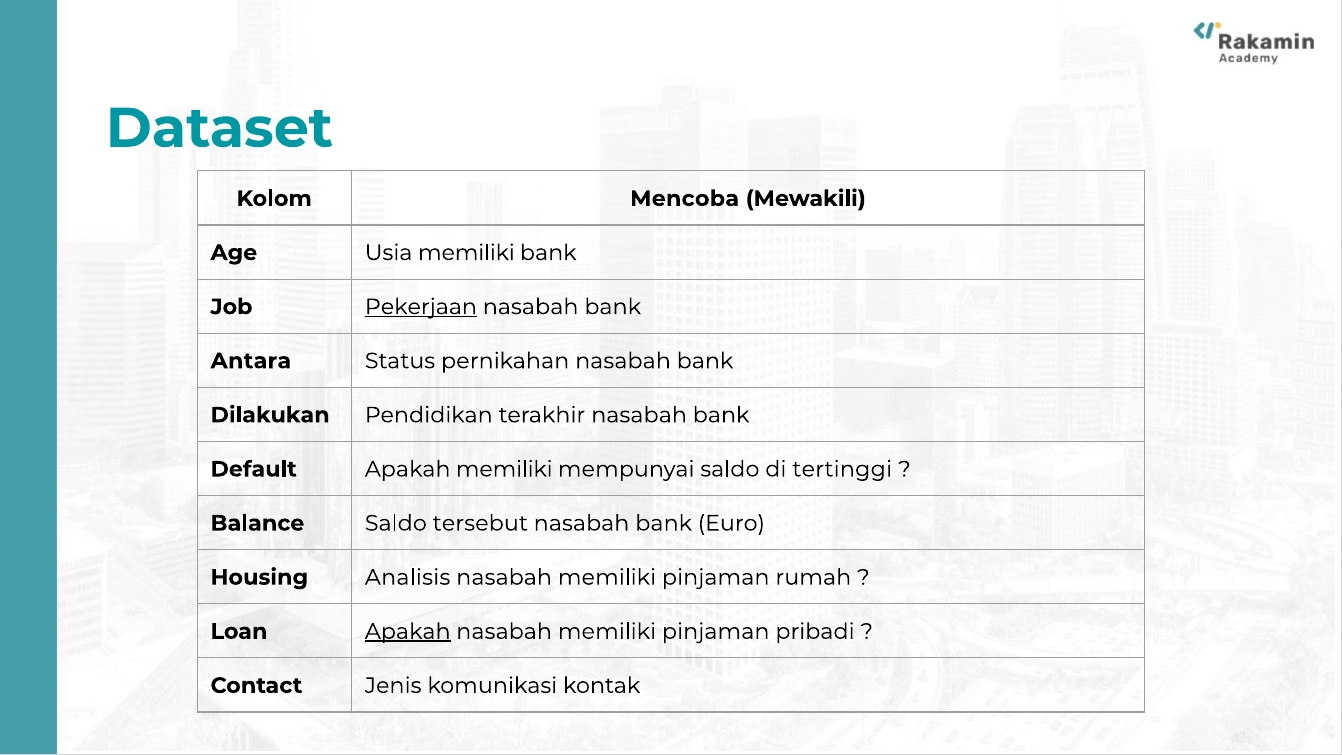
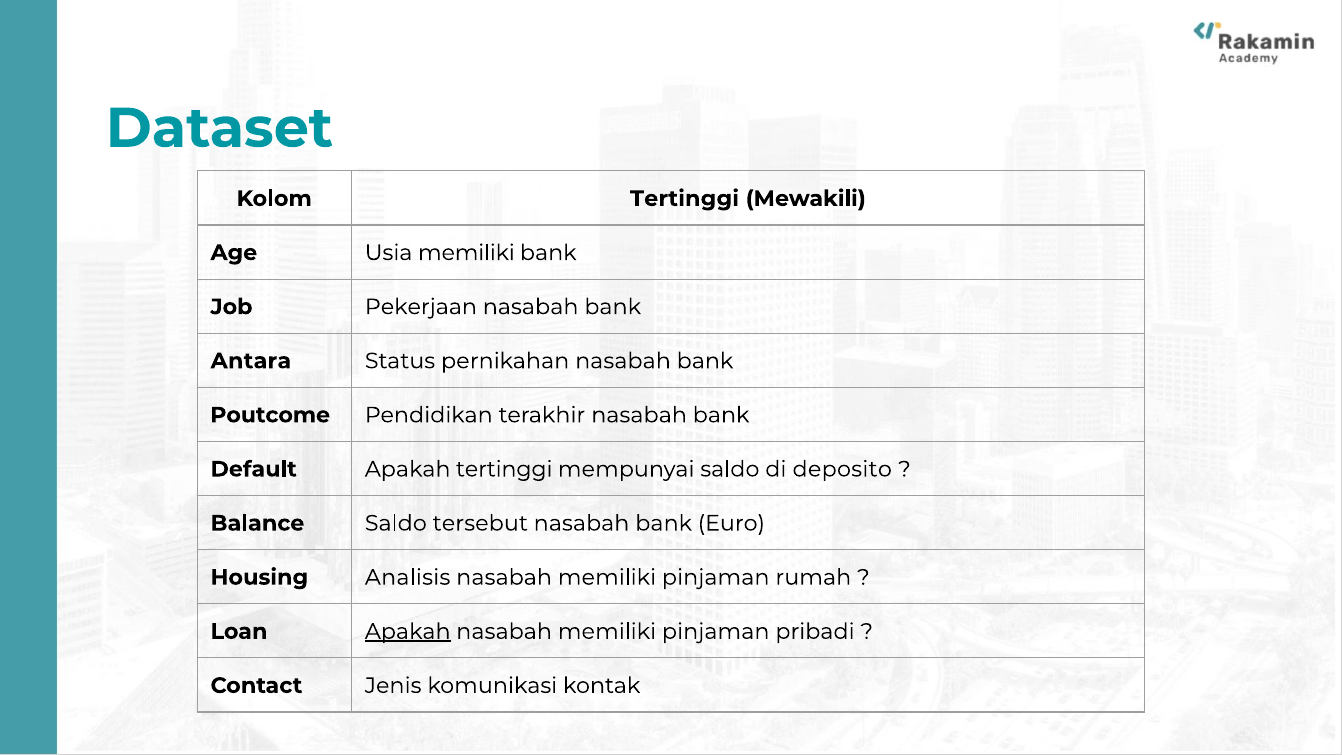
Kolom Mencoba: Mencoba -> Tertinggi (685, 199)
Pekerjaan underline: present -> none (421, 307)
Dilakukan: Dilakukan -> Poutcome (270, 415)
Apakah memiliki: memiliki -> tertinggi (504, 469)
tertinggi: tertinggi -> deposito (842, 469)
